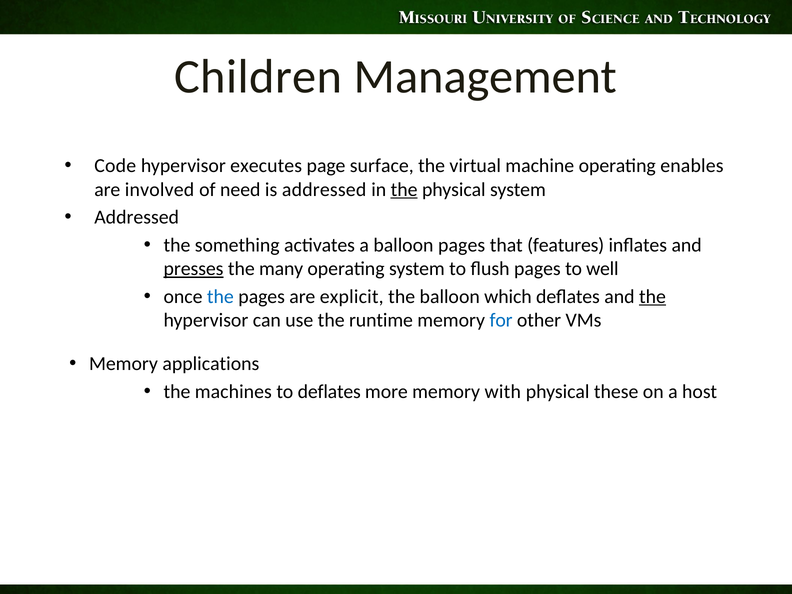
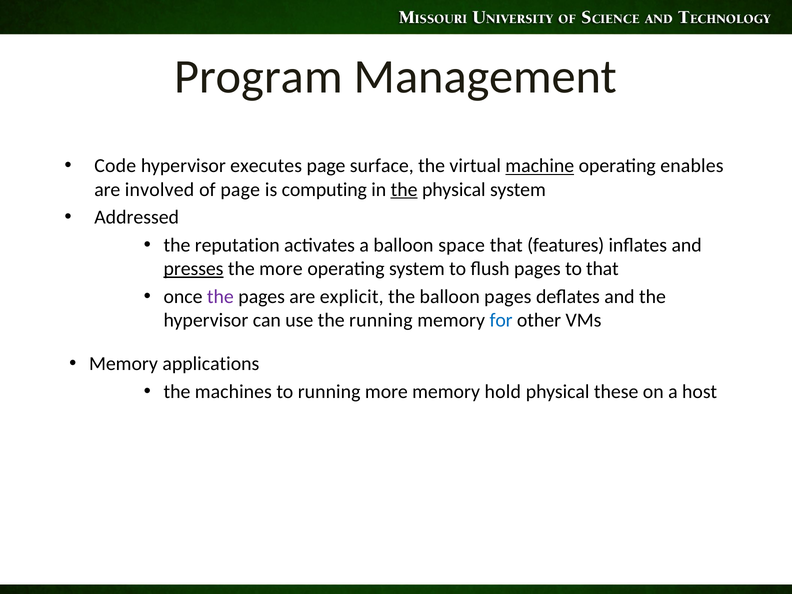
Children: Children -> Program (258, 77)
machine underline: none -> present (540, 166)
of need: need -> page (240, 190)
is addressed: addressed -> computing (324, 190)
something: something -> reputation (237, 245)
balloon pages: pages -> space (462, 245)
the many: many -> more (281, 269)
to well: well -> that (602, 269)
the colour: blue -> purple (220, 297)
balloon which: which -> pages (508, 297)
the underline: present -> none (652, 297)
the runtime: runtime -> running (381, 320)
to deflates: deflates -> running (329, 392)
with: with -> hold (503, 392)
